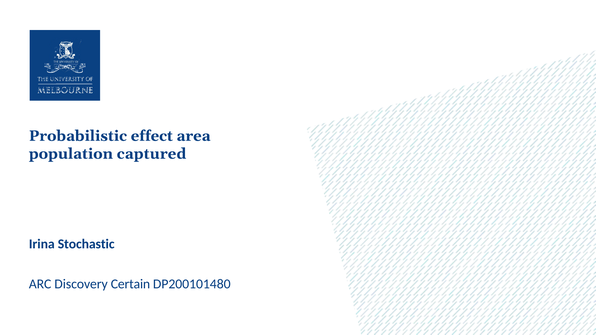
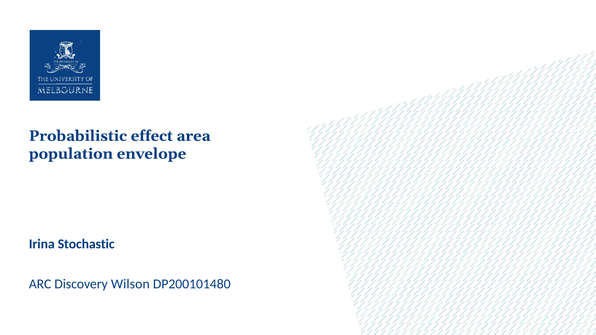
captured: captured -> envelope (152, 154)
Certain: Certain -> Wilson (130, 284)
